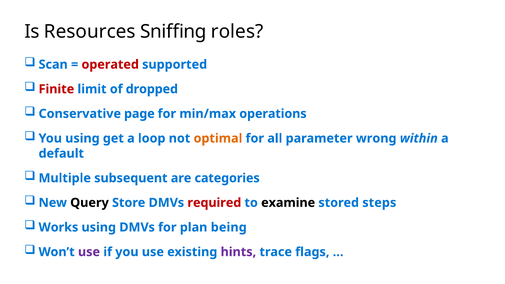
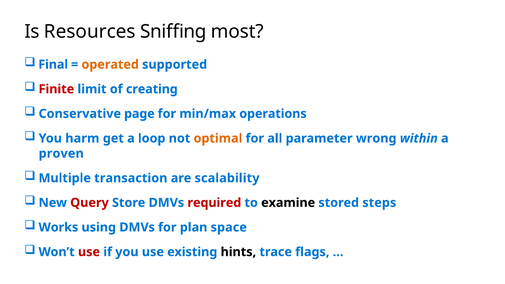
roles: roles -> most (237, 32)
Scan: Scan -> Final (53, 65)
operated colour: red -> orange (110, 65)
dropped: dropped -> creating (152, 89)
You using: using -> harm (82, 138)
default: default -> proven (61, 154)
subsequent: subsequent -> transaction (131, 178)
categories: categories -> scalability (227, 178)
Query colour: black -> red (89, 203)
being: being -> space (229, 227)
use colour: purple -> red (89, 252)
hints colour: purple -> black (238, 252)
